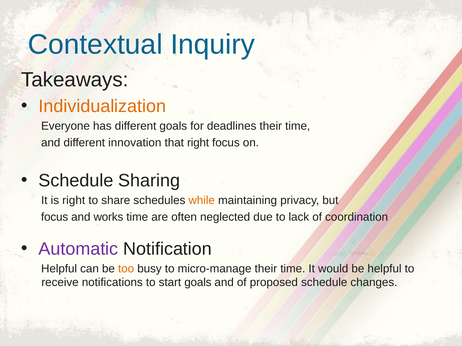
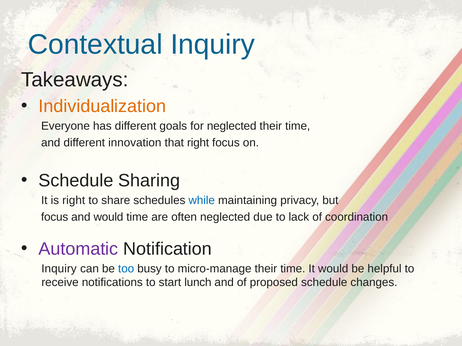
for deadlines: deadlines -> neglected (232, 126)
while colour: orange -> blue (202, 201)
and works: works -> would (108, 217)
Helpful: Helpful -> Inquiry (59, 269)
too colour: orange -> blue (126, 269)
start goals: goals -> lunch (198, 283)
